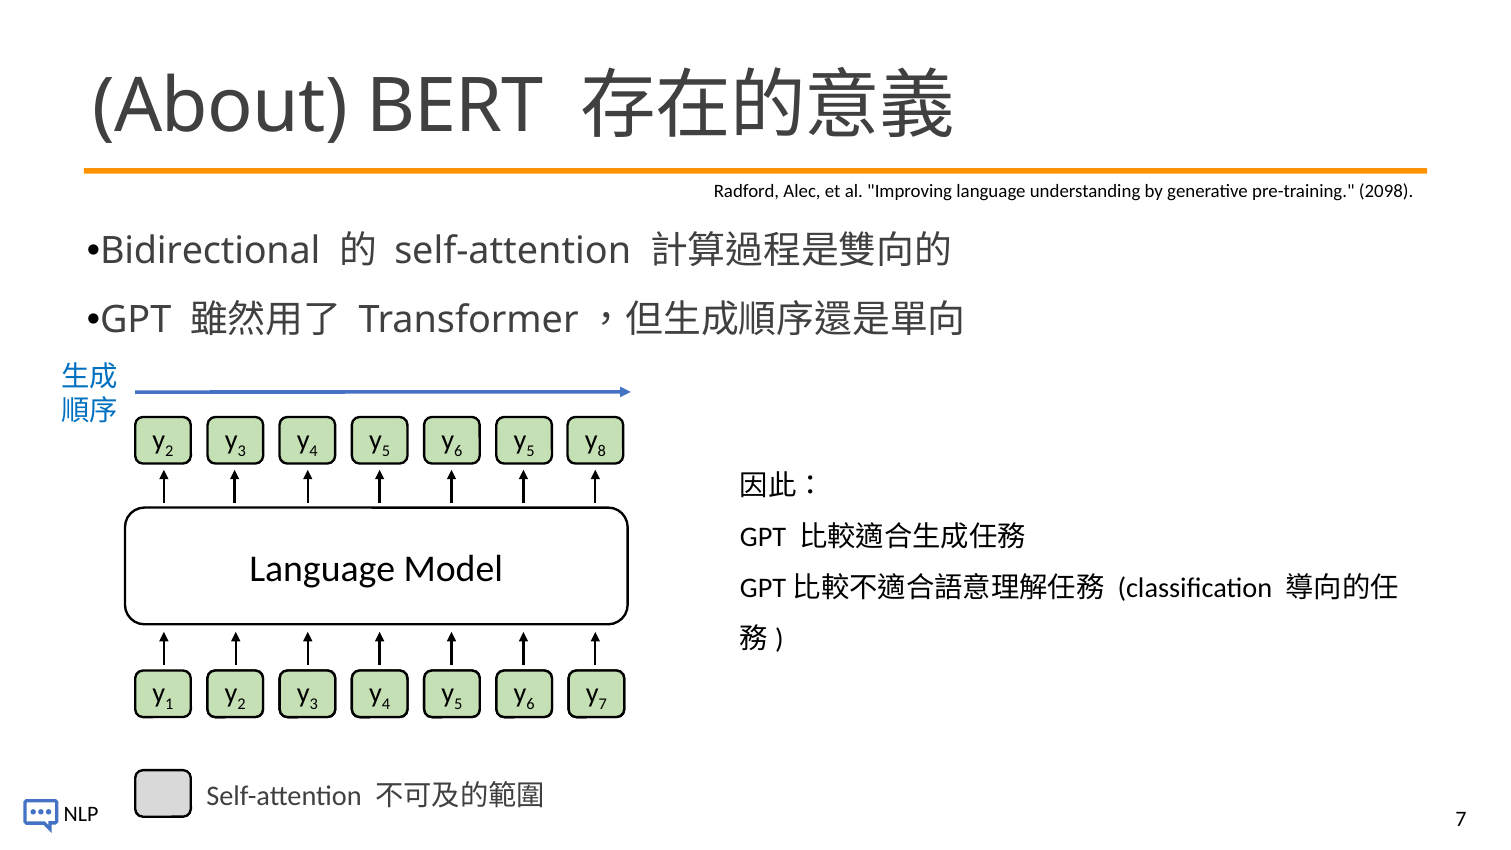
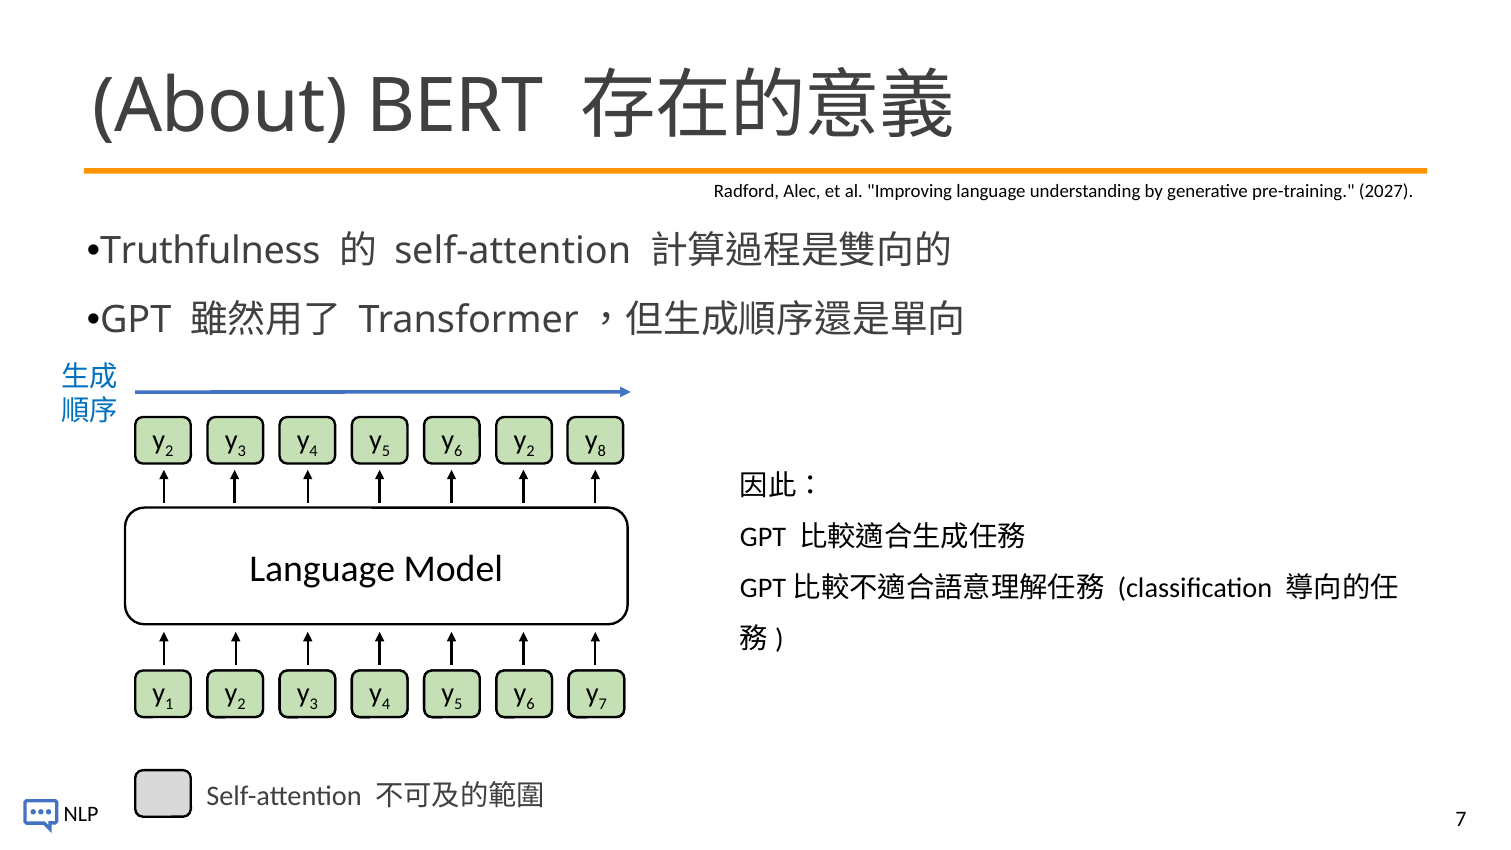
2098: 2098 -> 2027 (1386, 191)
Bidirectional: Bidirectional -> Truthfulness (210, 251)
5: 5 -> 2 (530, 451)
